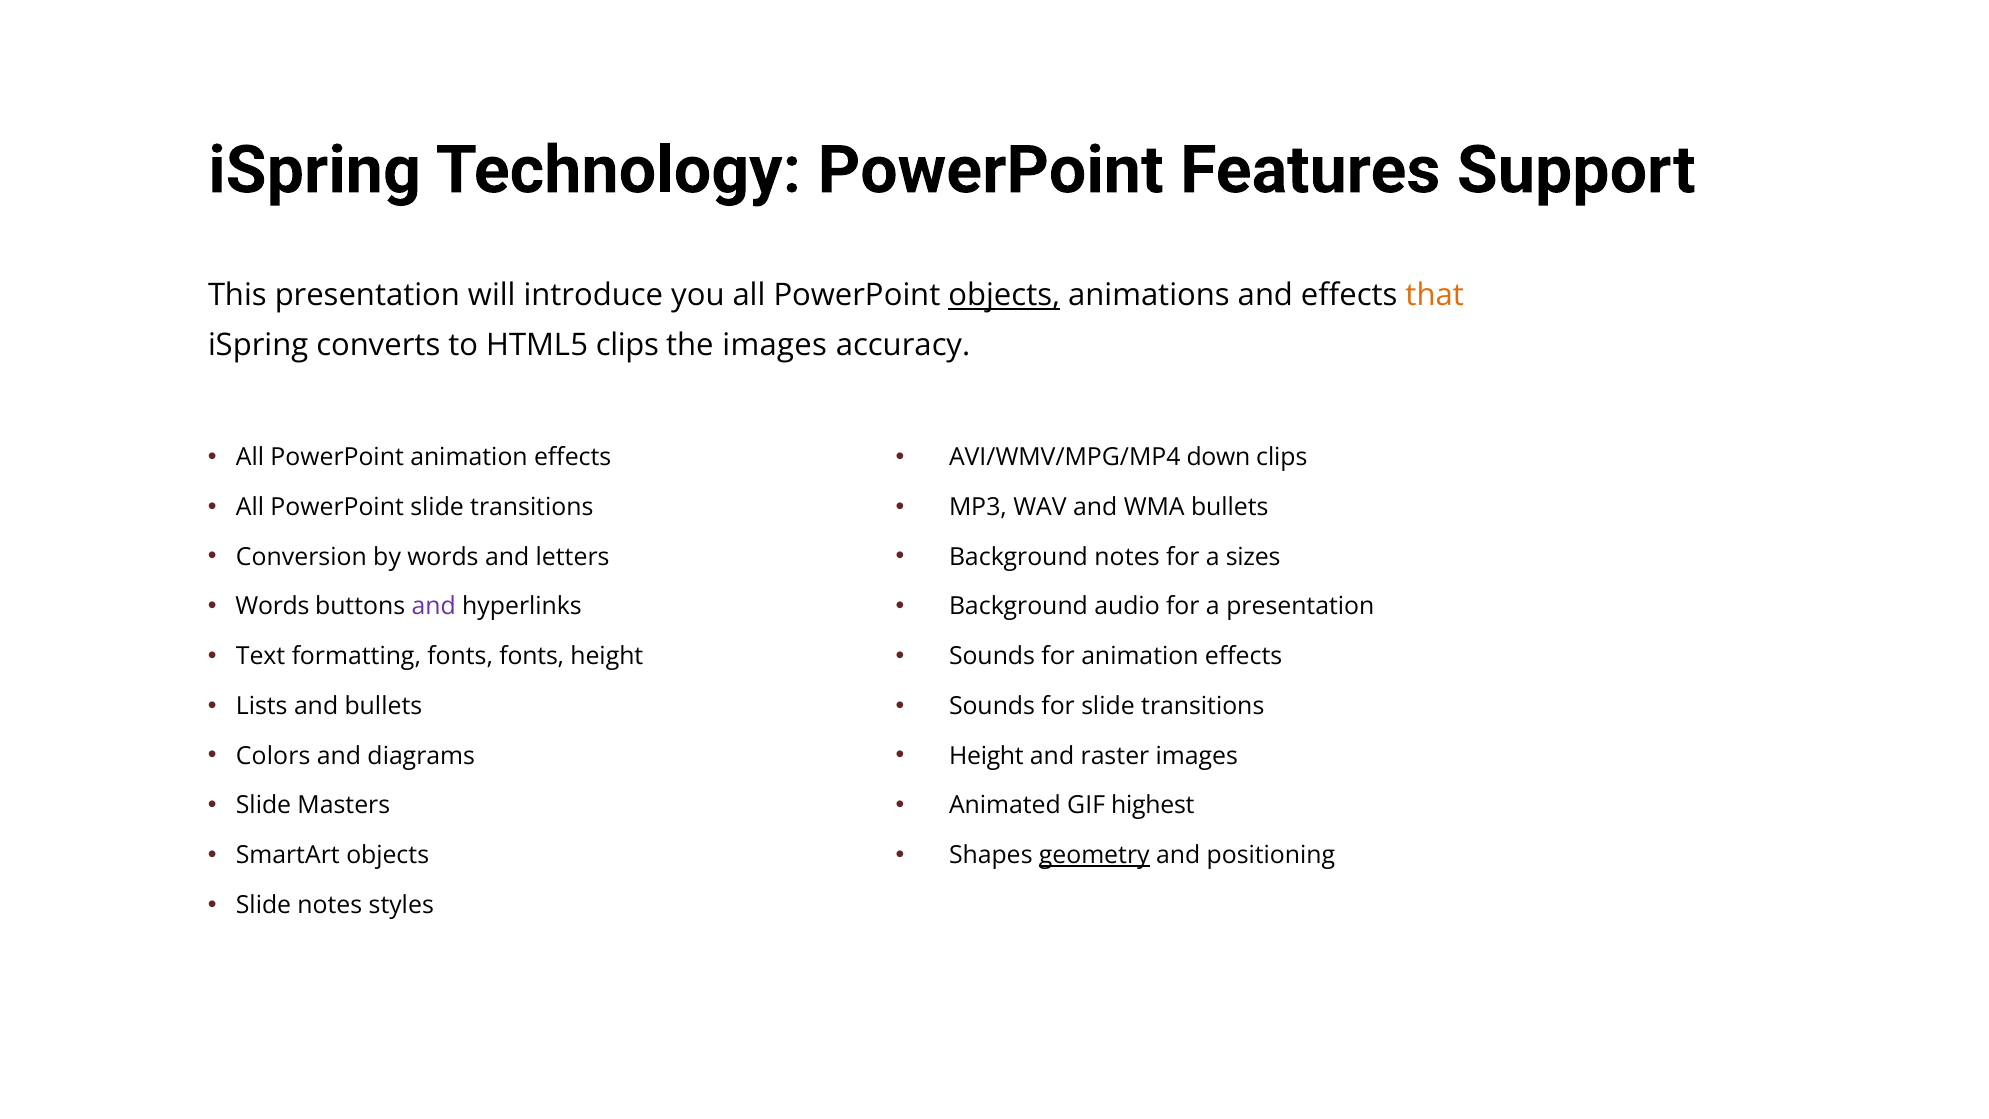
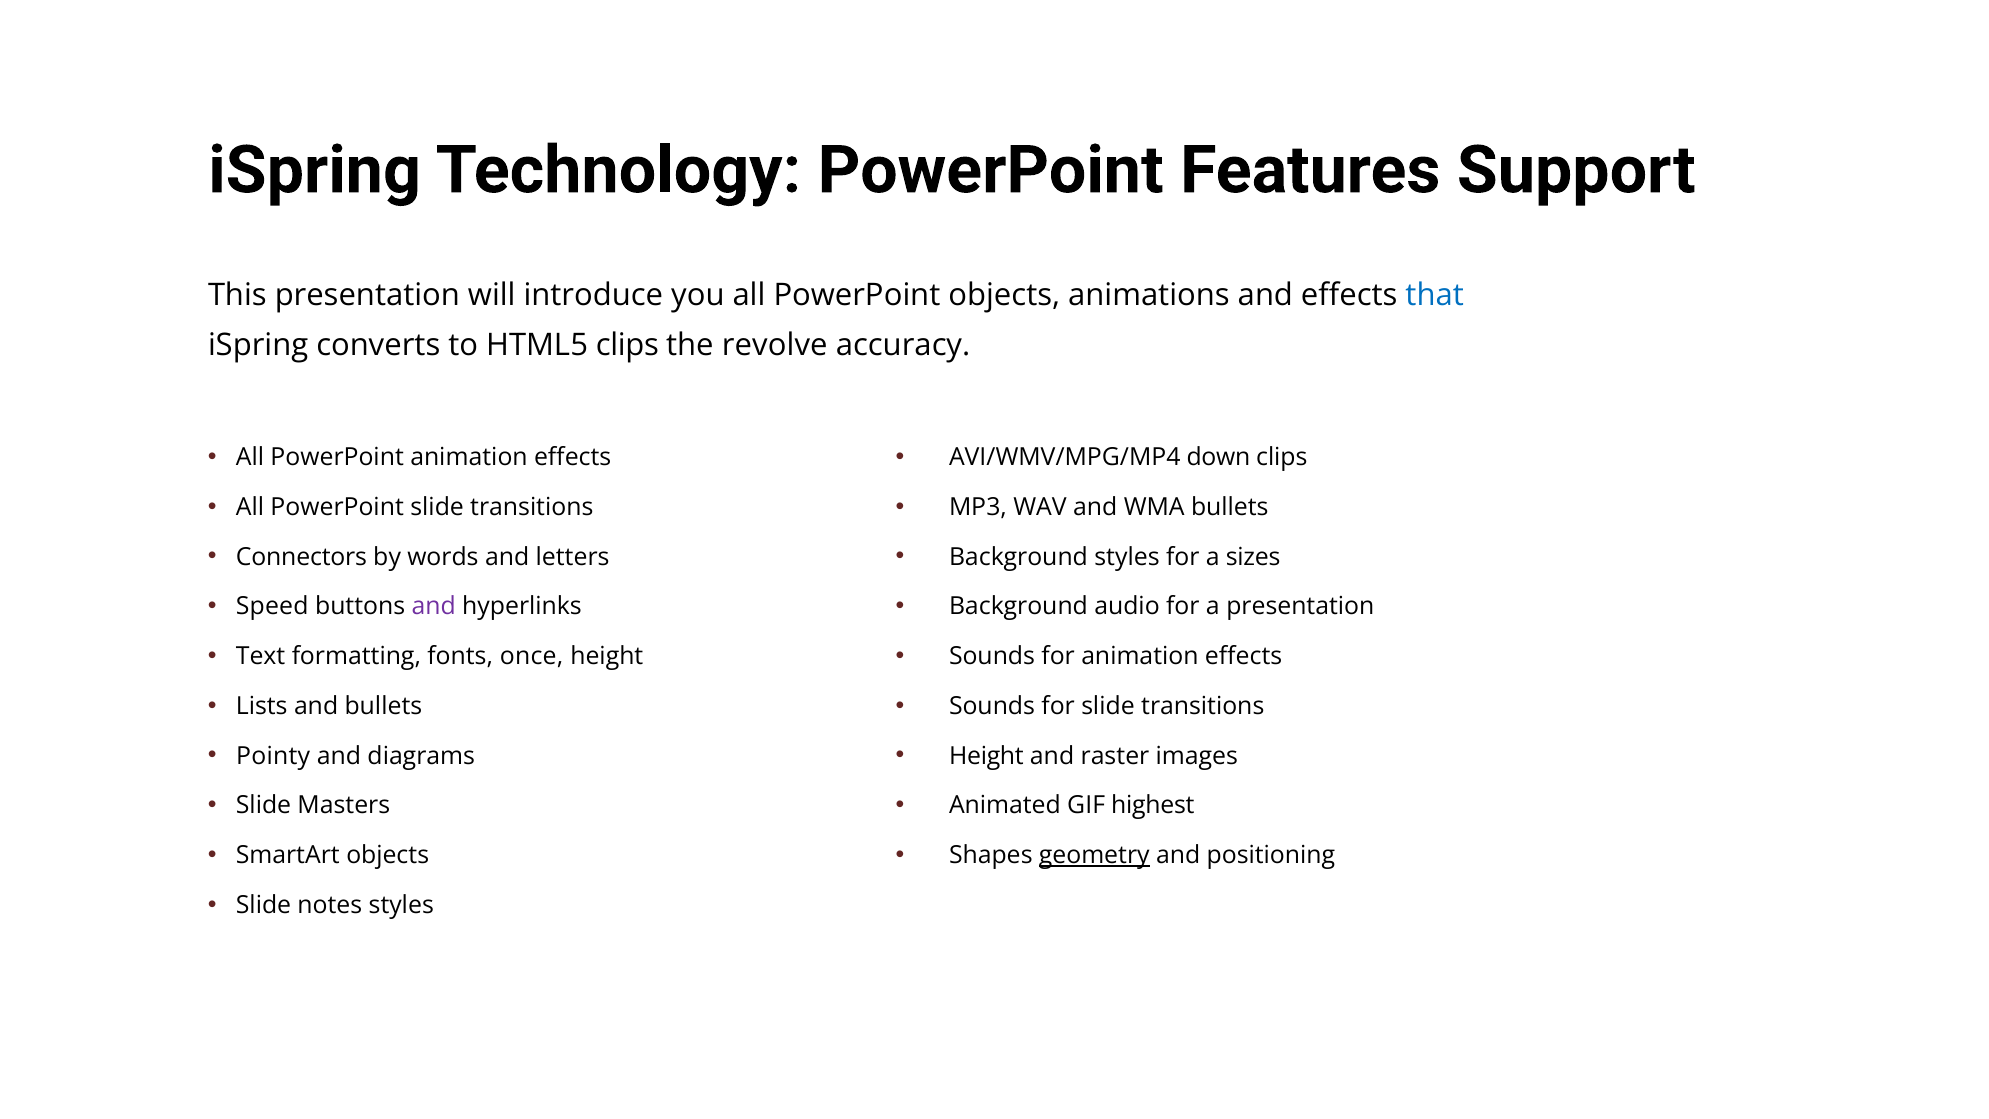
objects underline: present -> none (1004, 295)
that colour: orange -> blue (1435, 295)
the images: images -> revolve (775, 345)
Conversion: Conversion -> Connectors (301, 557)
Background notes: notes -> styles (1127, 557)
Words: Words -> Speed (272, 607)
fonts fonts: fonts -> once (532, 656)
Colors: Colors -> Pointy (273, 756)
